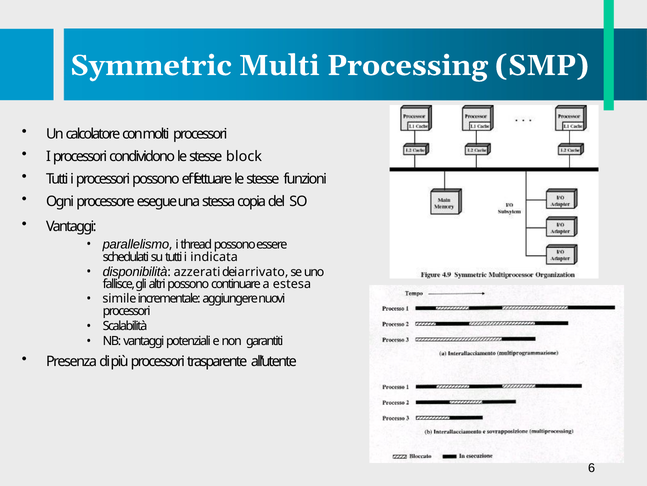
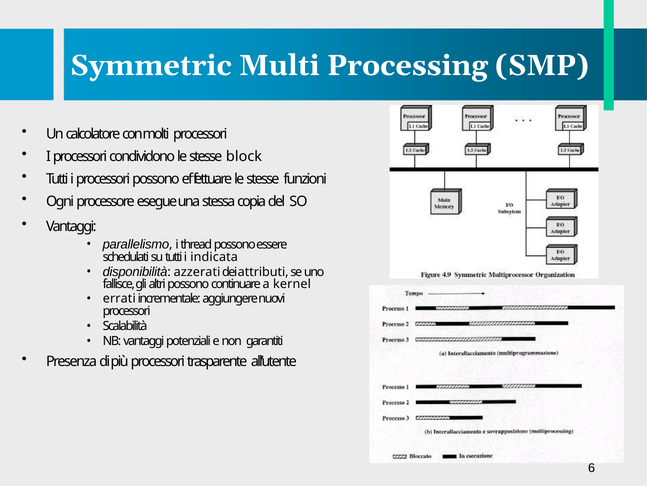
arrivato: arrivato -> attributi (263, 271)
estesa: estesa -> kernel (292, 284)
simile: simile -> errati (119, 298)
